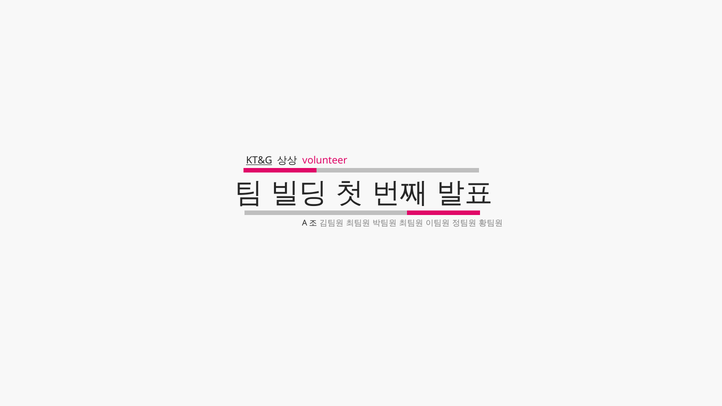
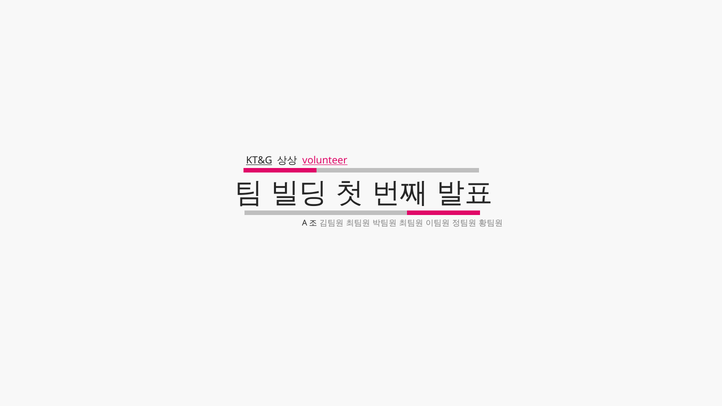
volunteer underline: none -> present (325, 160)
